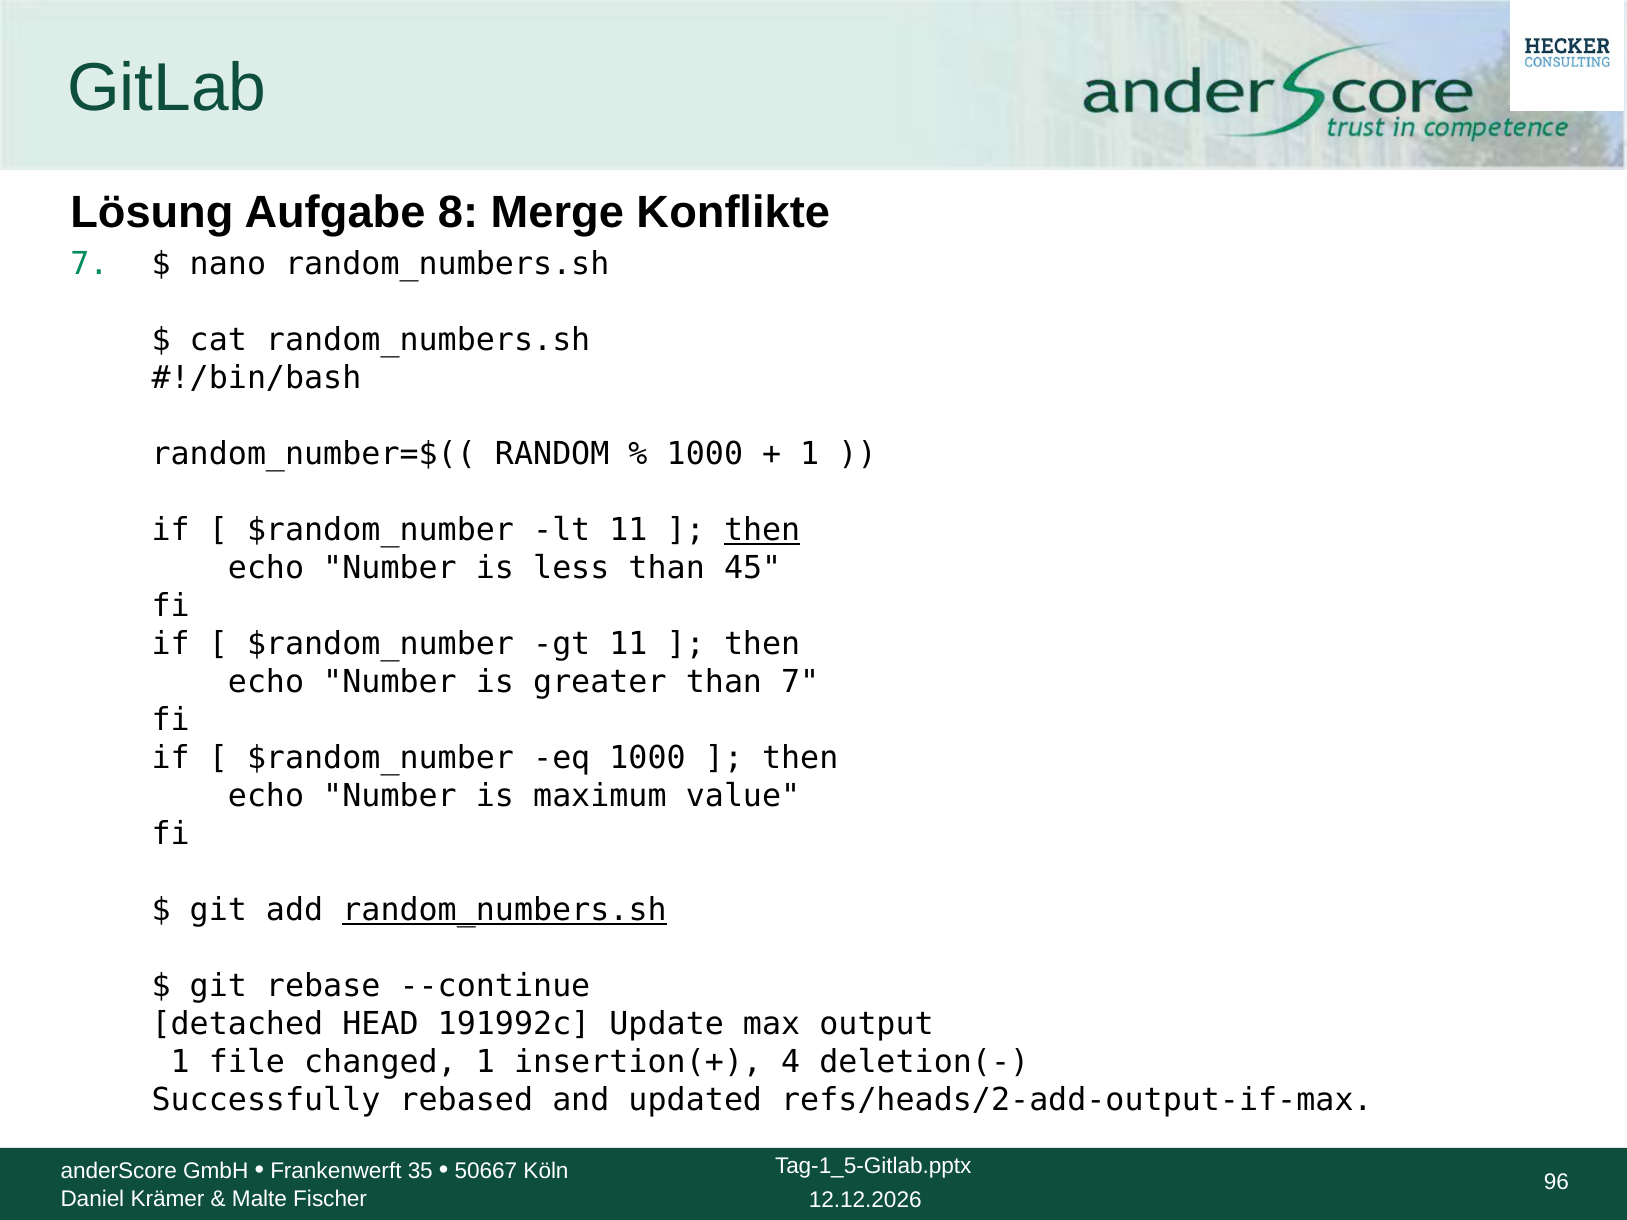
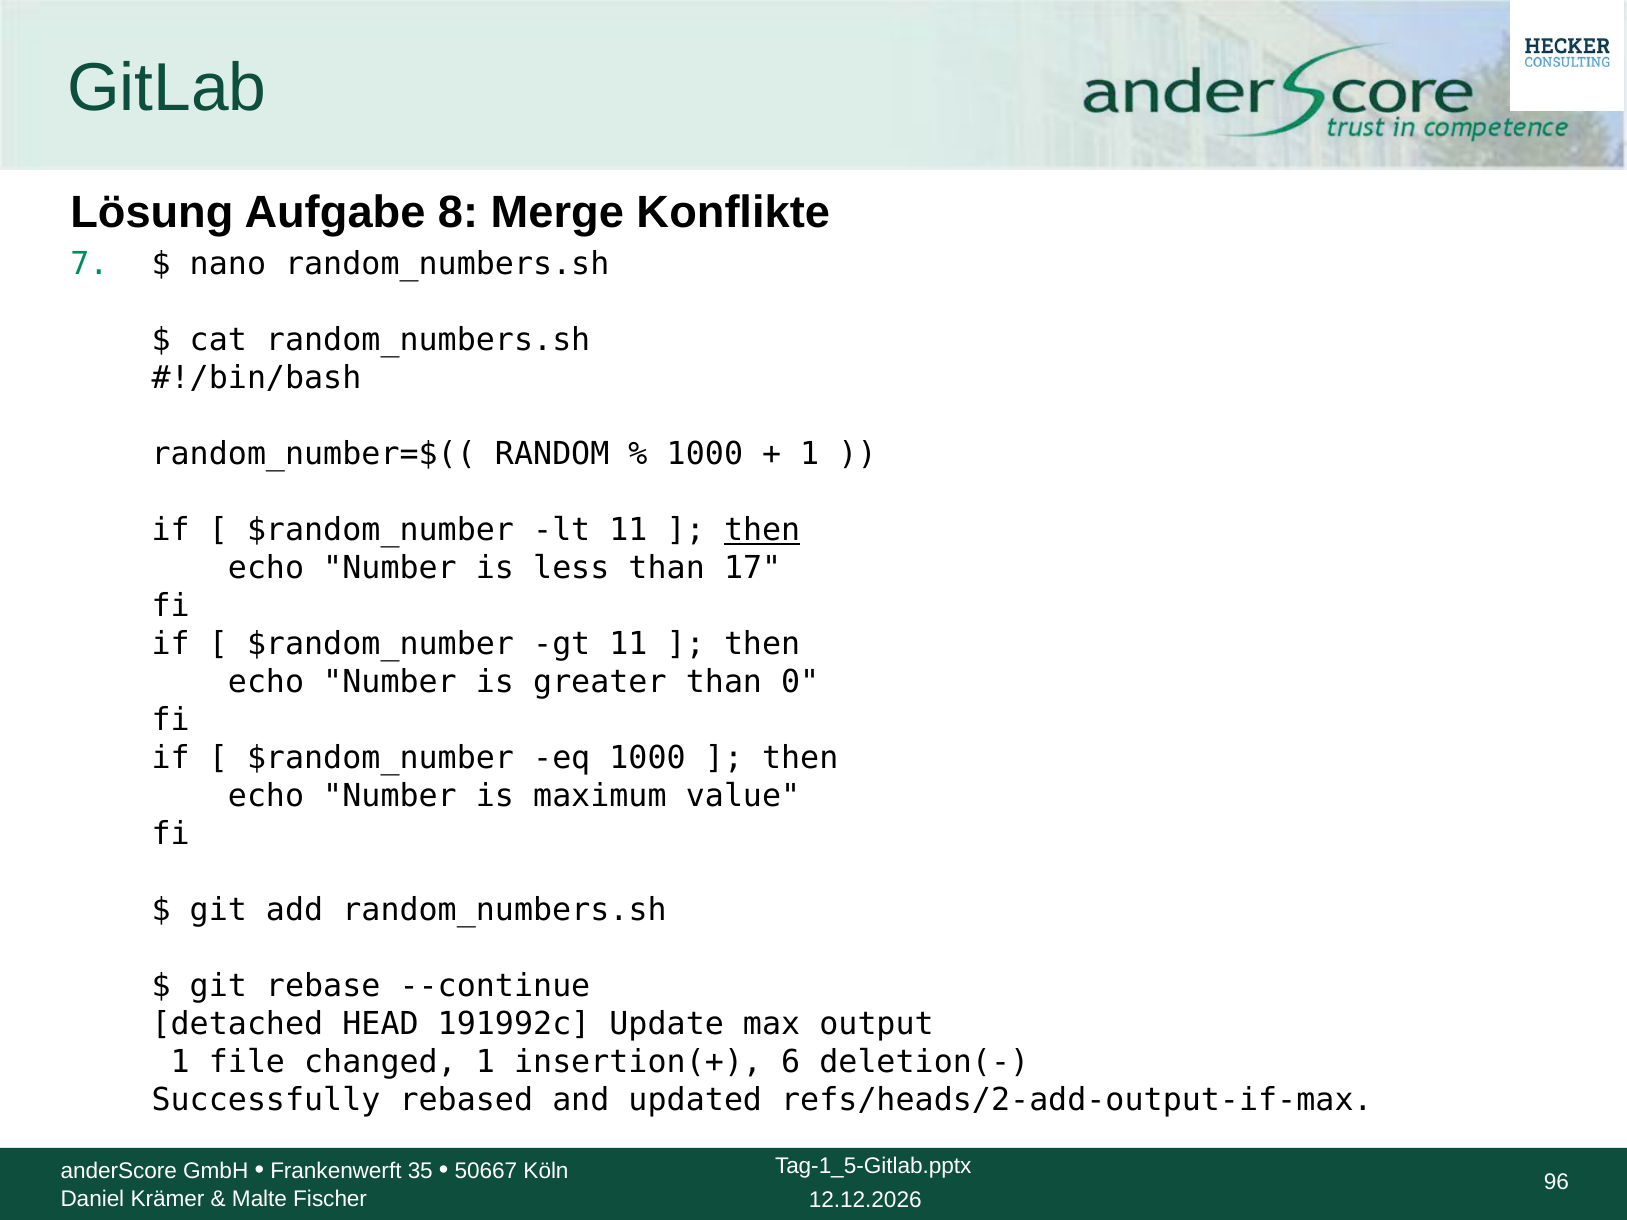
45: 45 -> 17 (753, 568)
than 7: 7 -> 0 (800, 682)
random_numbers.sh underline: present -> none (505, 910)
4: 4 -> 6 (791, 1062)
